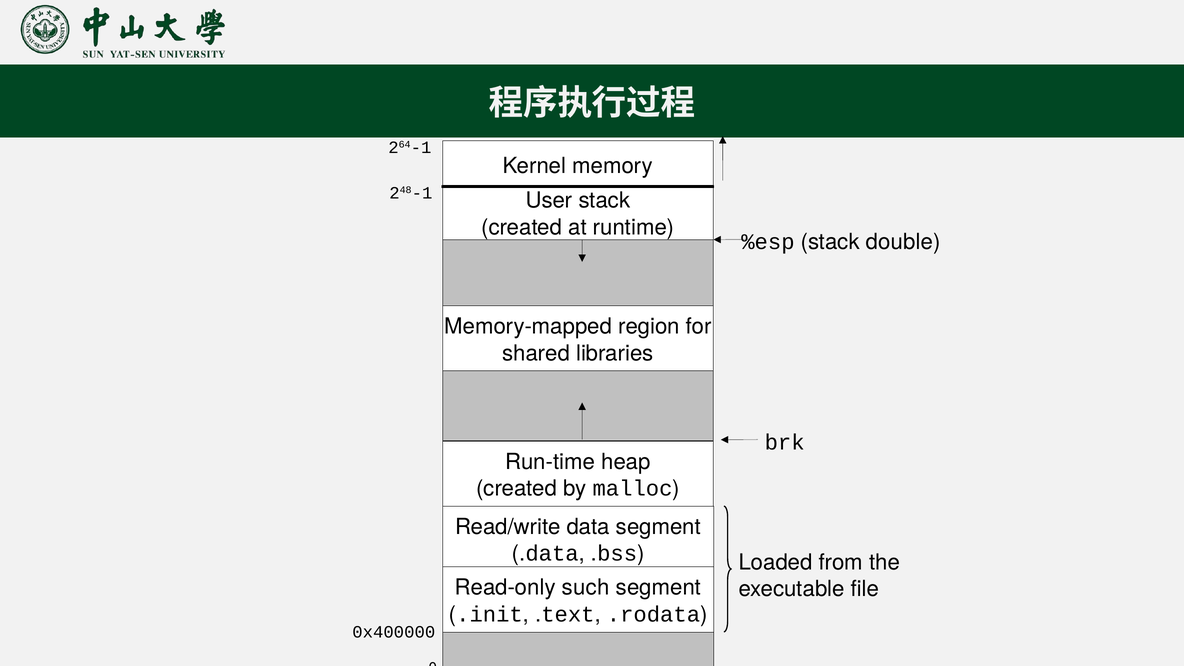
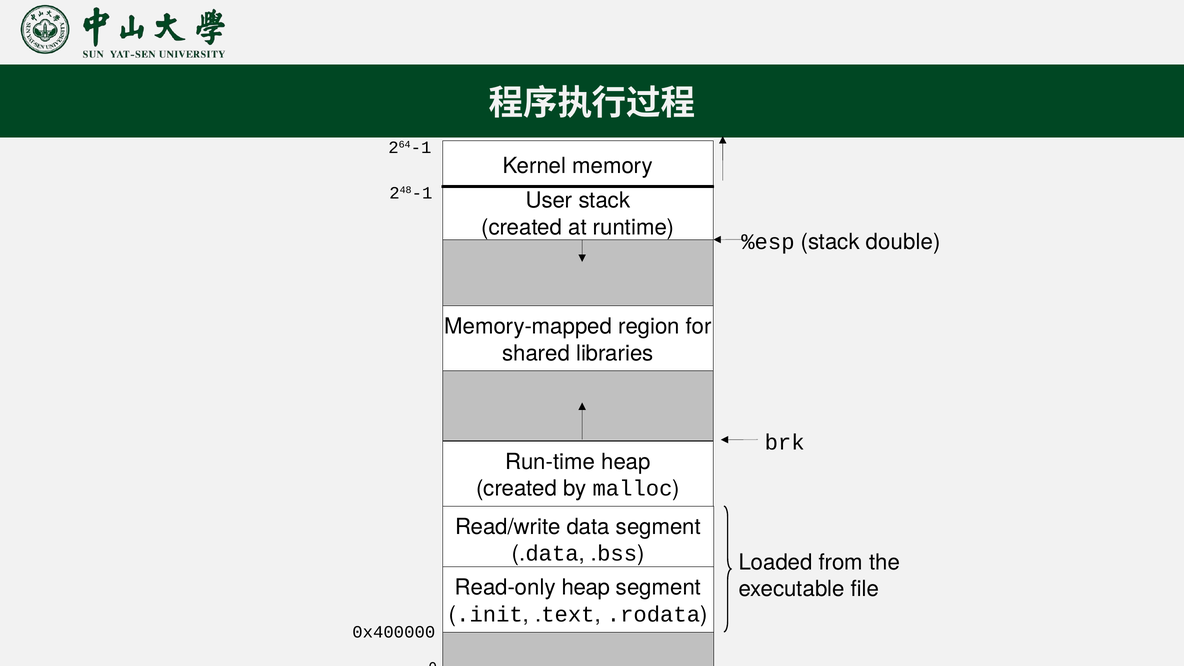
Read-only such: such -> heap (586, 588)
